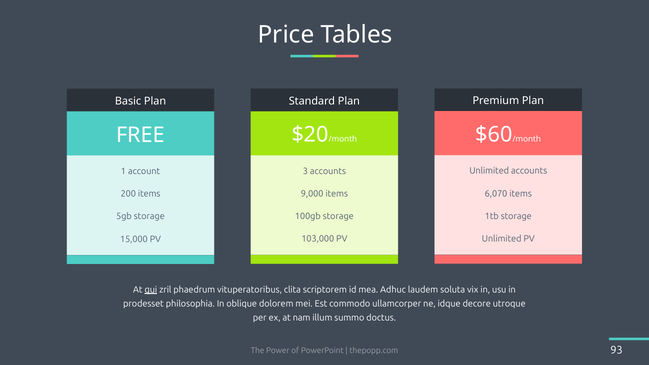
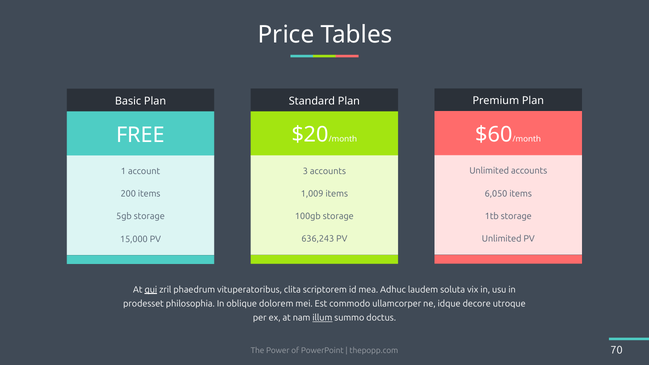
6,070: 6,070 -> 6,050 (496, 194)
9,000: 9,000 -> 1,009 (312, 194)
103,000: 103,000 -> 636,243 (318, 239)
illum underline: none -> present (322, 318)
93: 93 -> 70 (617, 350)
